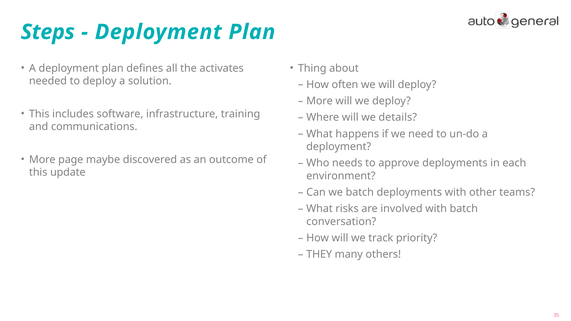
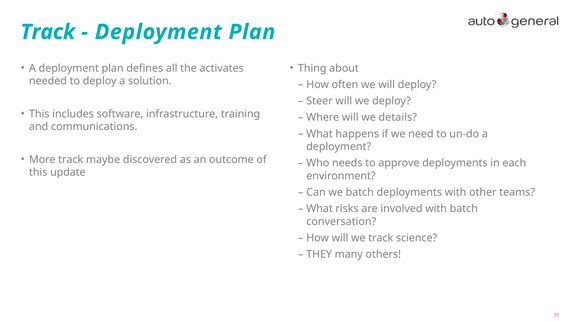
Steps: Steps -> Track (48, 32)
More: More -> Steer (320, 101)
More page: page -> track (71, 160)
priority: priority -> science (417, 238)
